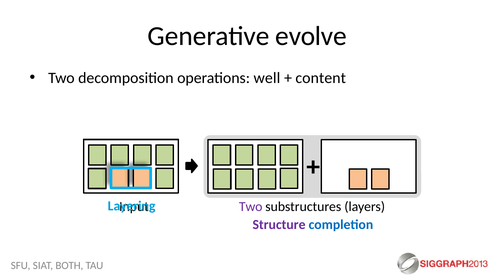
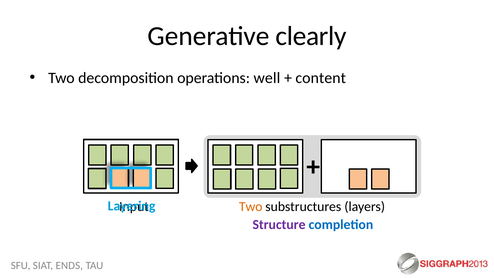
evolve: evolve -> clearly (311, 36)
Two colour: purple -> orange (251, 206)
BOTH: BOTH -> ENDS (69, 266)
